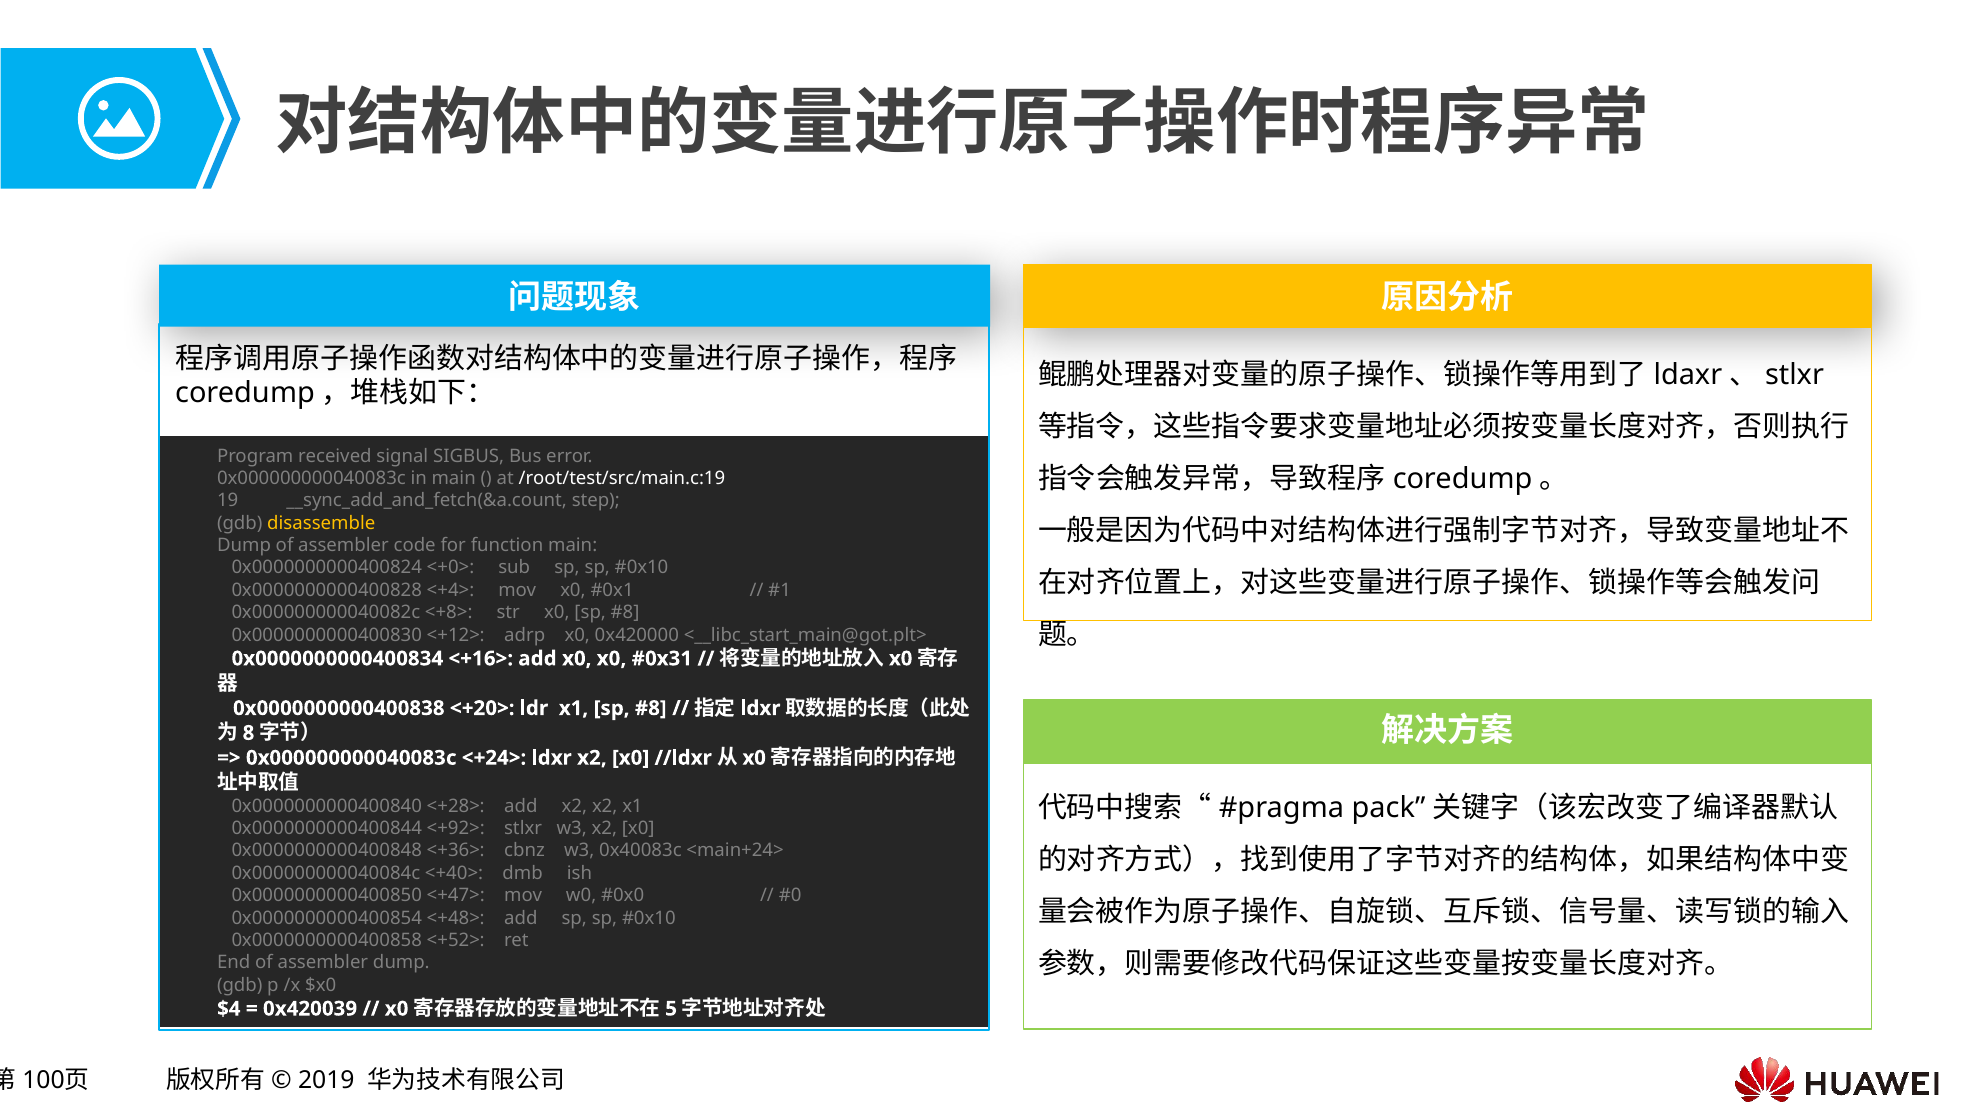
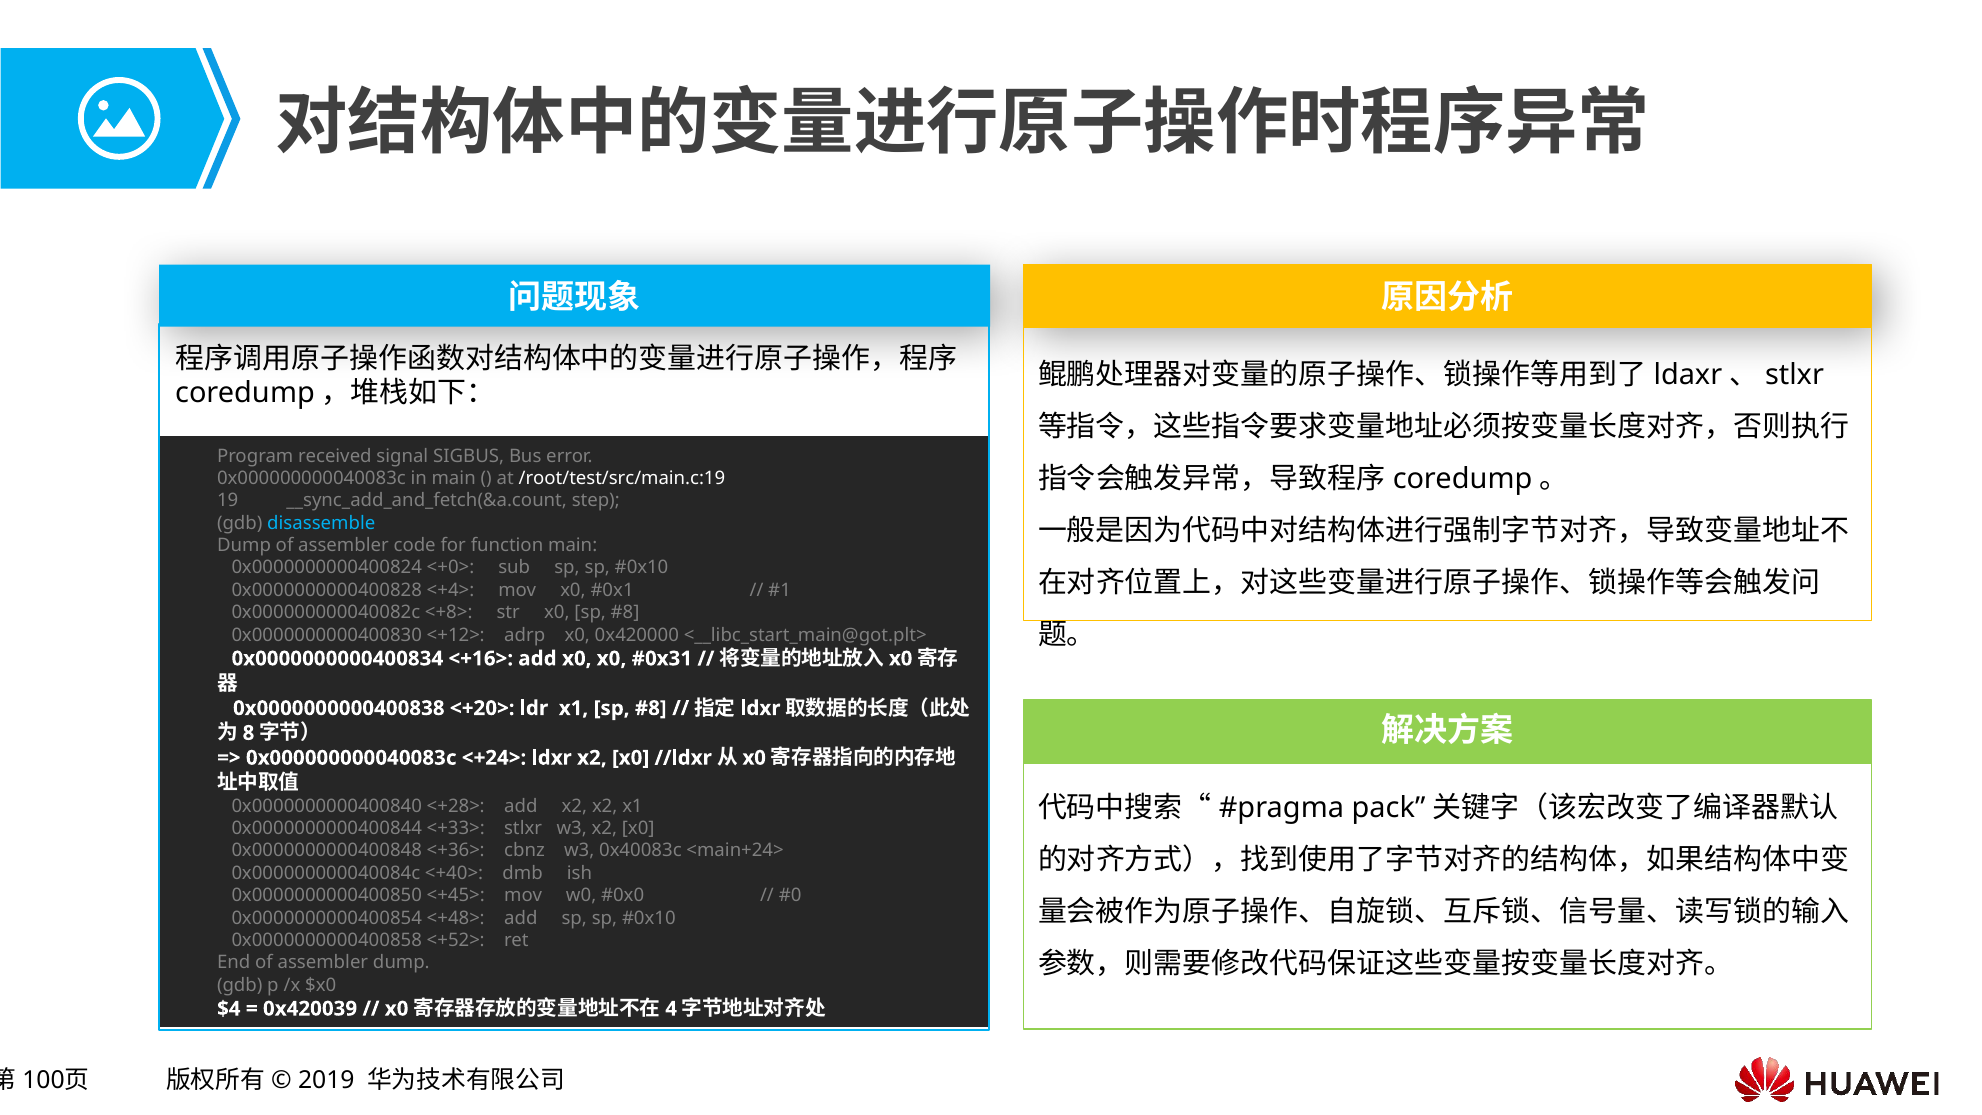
disassemble colour: yellow -> light blue (321, 523)
<+92>: <+92> -> <+33> (456, 828)
<+47>: <+47> -> <+45> (456, 895)
5: 5 -> 4 (671, 1009)
